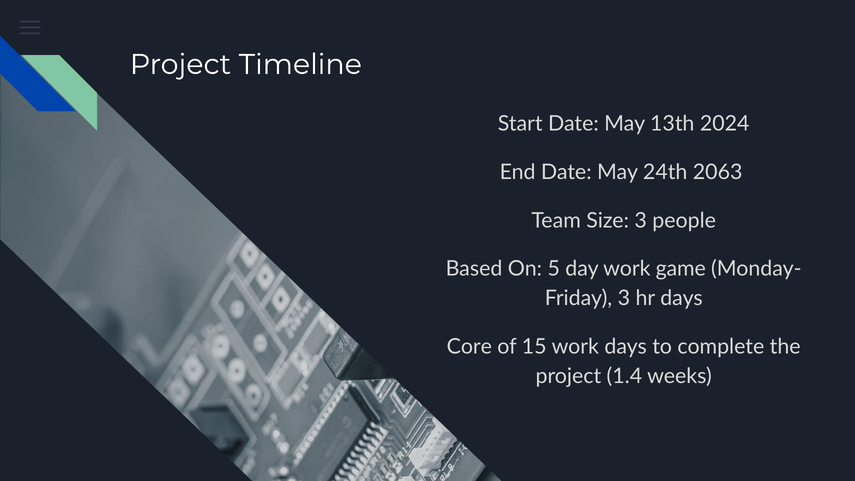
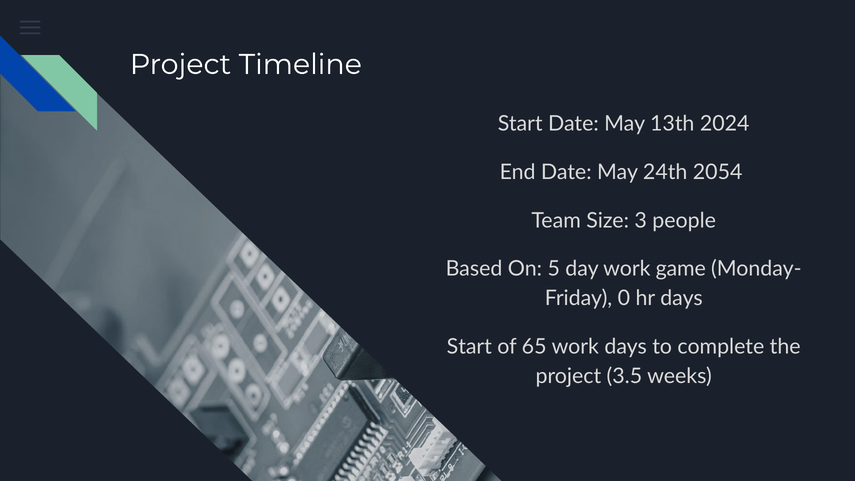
2063: 2063 -> 2054 (718, 172)
3: 3 -> 0 (624, 298)
Core: Core -> Start (469, 347)
15: 15 -> 65 (534, 347)
1.4: 1.4 -> 3.5 (624, 376)
